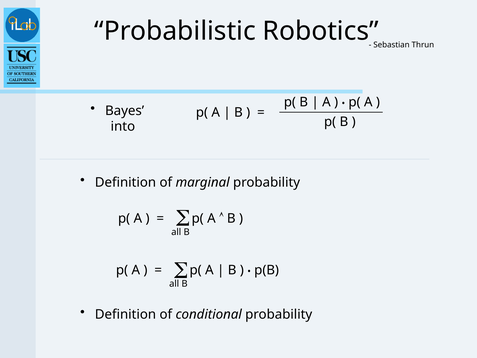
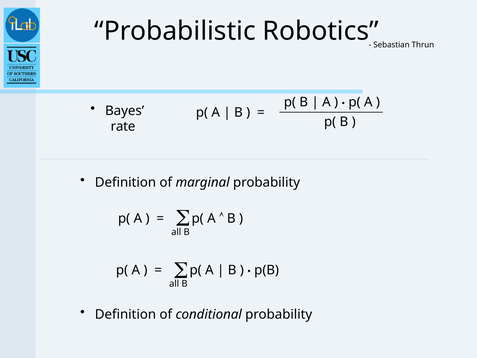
into: into -> rate (123, 126)
